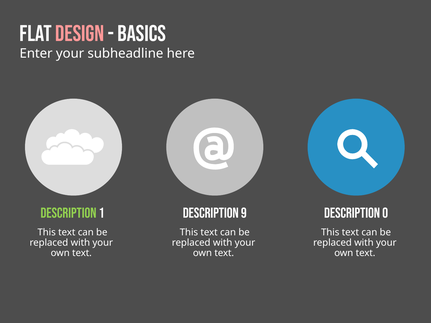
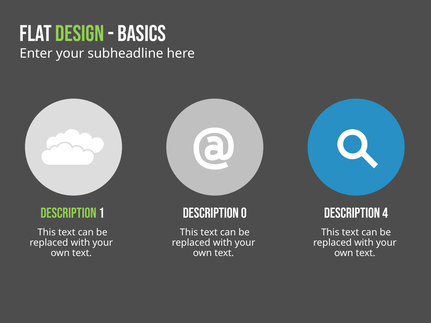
DESIGN colour: pink -> light green (80, 34)
9: 9 -> 0 (244, 213)
0: 0 -> 4 (385, 213)
